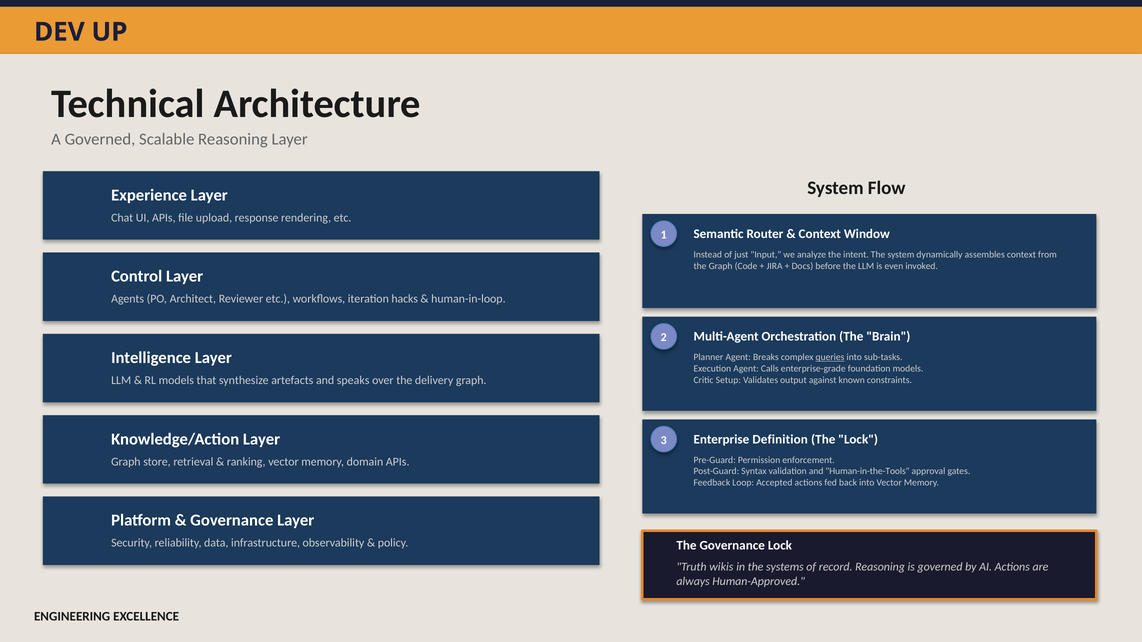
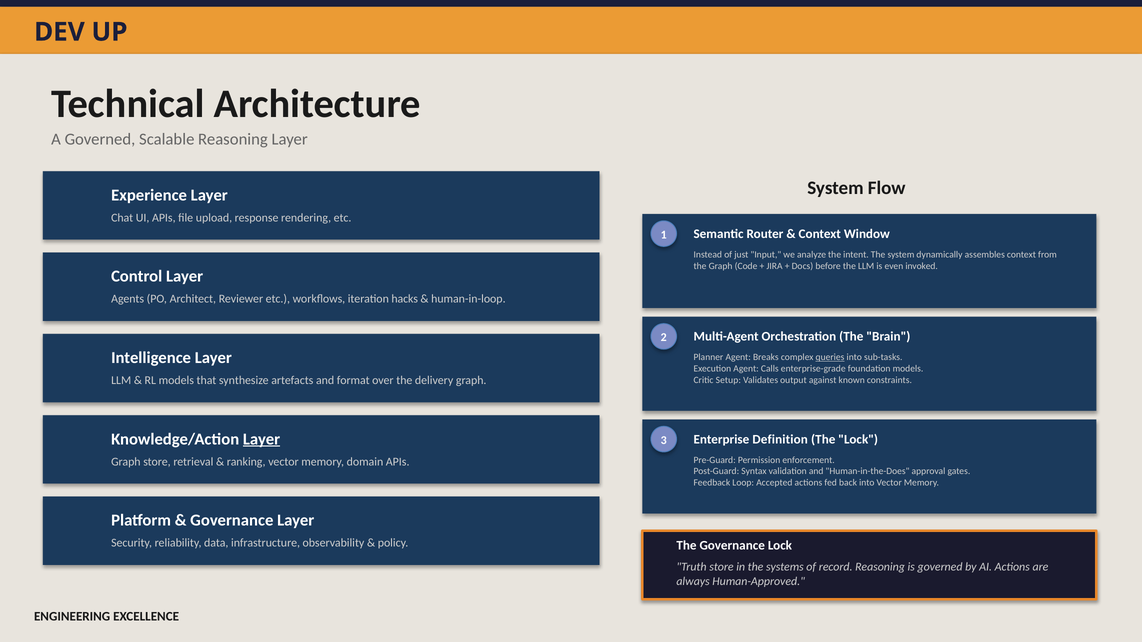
speaks: speaks -> format (353, 380)
Layer underline: none -> present (262, 439)
Human-in-the-Tools: Human-in-the-Tools -> Human-in-the-Does (868, 472)
Truth wikis: wikis -> store (721, 567)
